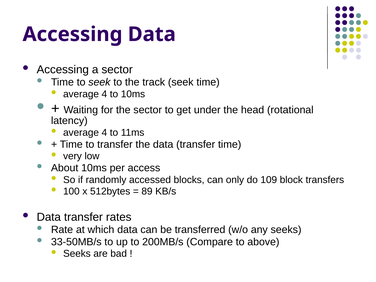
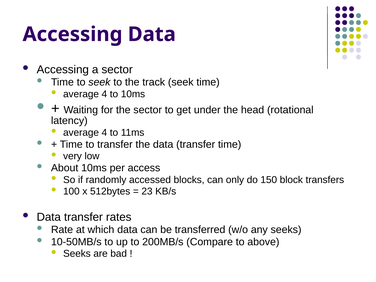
109: 109 -> 150 (269, 180)
89: 89 -> 23 (147, 191)
33-50MB/s: 33-50MB/s -> 10-50MB/s (76, 242)
